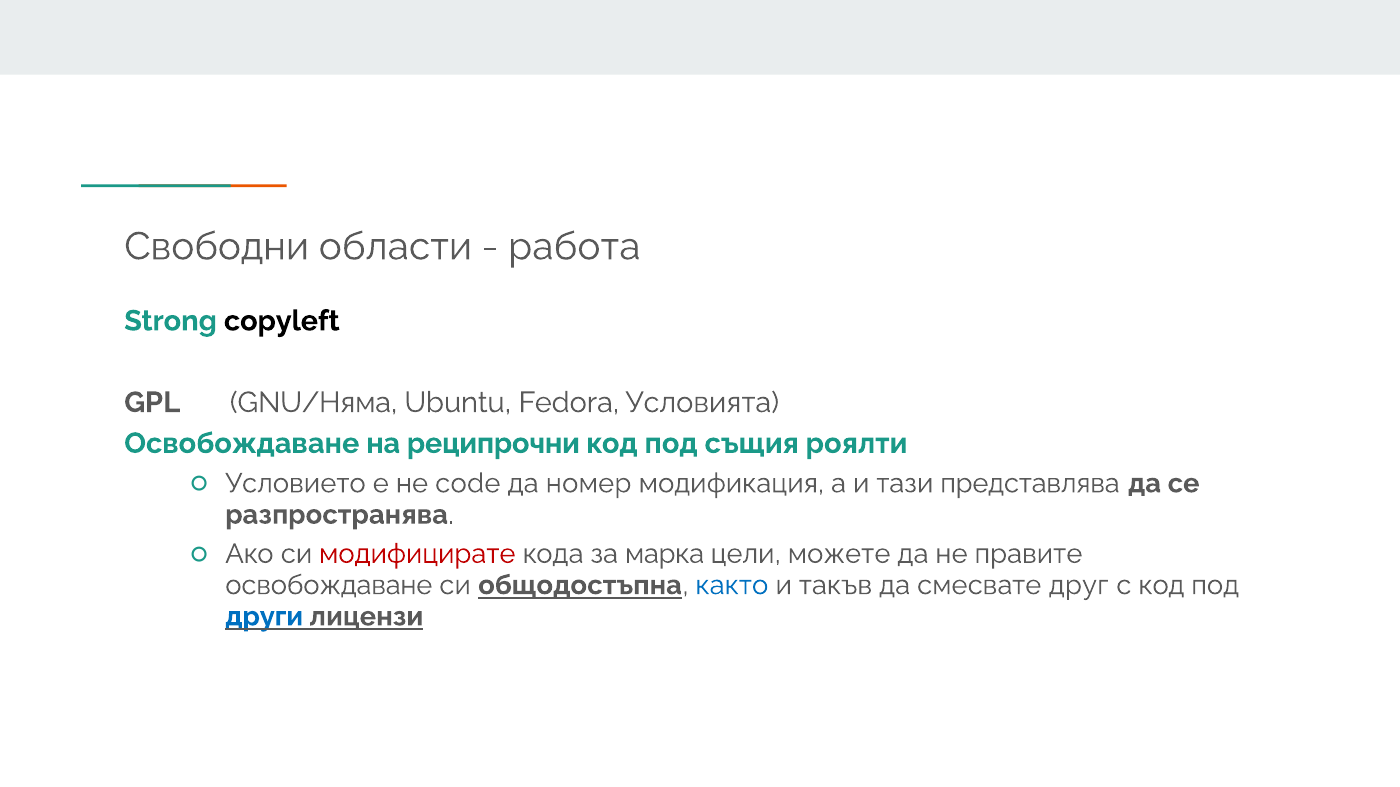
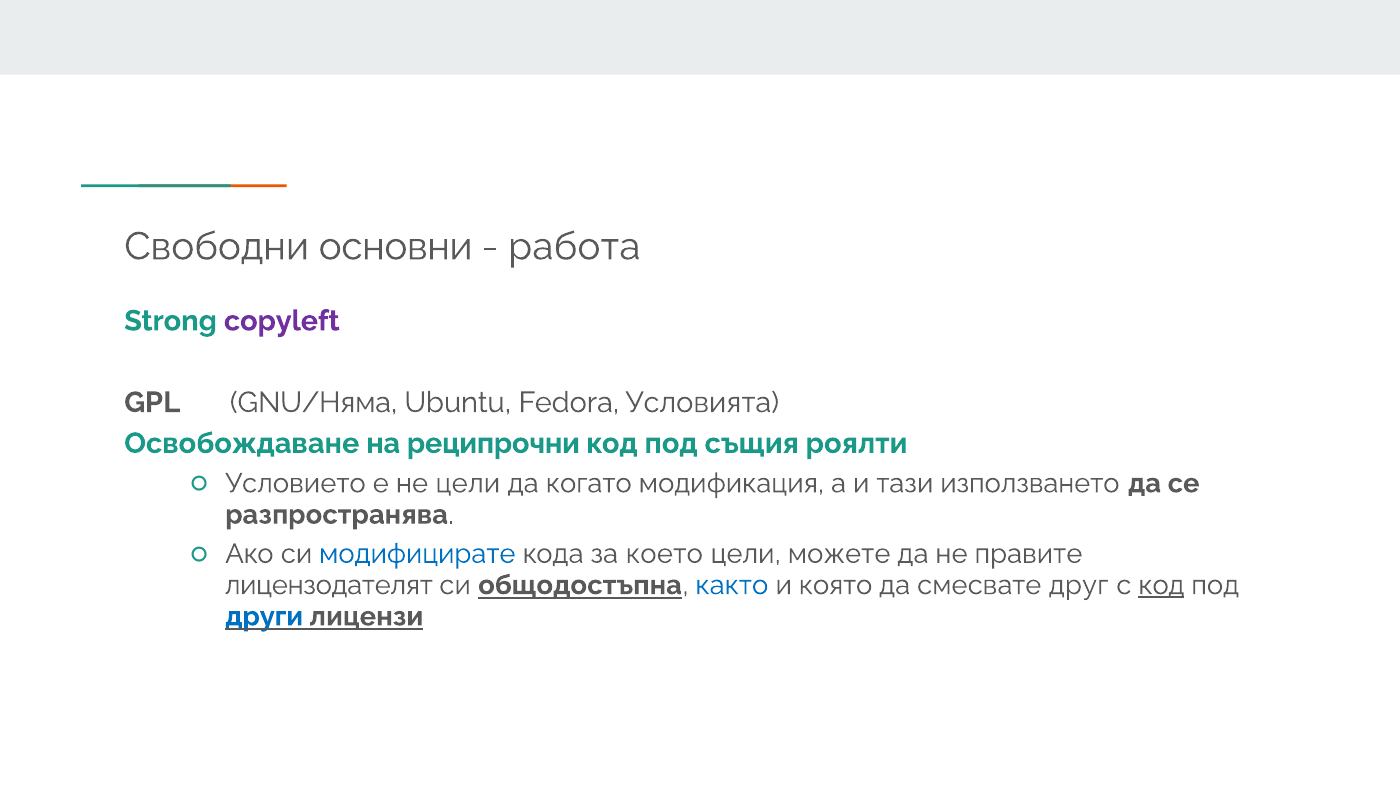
области: области -> основни (396, 247)
copyleft colour: black -> purple (282, 321)
не code: code -> цели (468, 484)
номер: номер -> когато (589, 484)
представлява: представлява -> използването (1030, 484)
модифицирате colour: red -> blue (417, 554)
марка: марка -> което (664, 554)
освобождаване: освобождаване -> лицензодателят (329, 585)
такъв: такъв -> която (836, 585)
код underline: none -> present (1161, 585)
